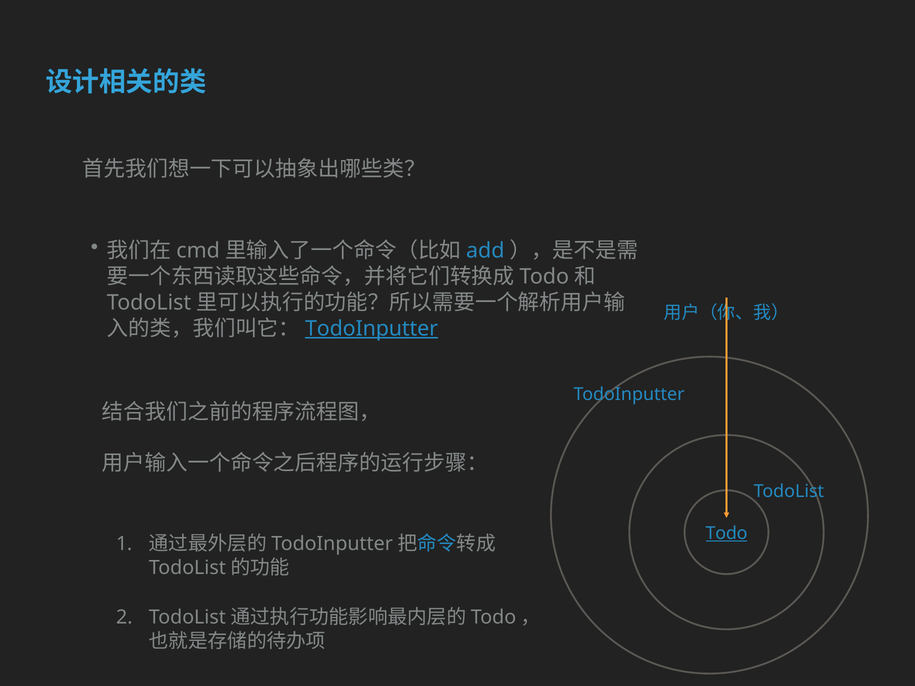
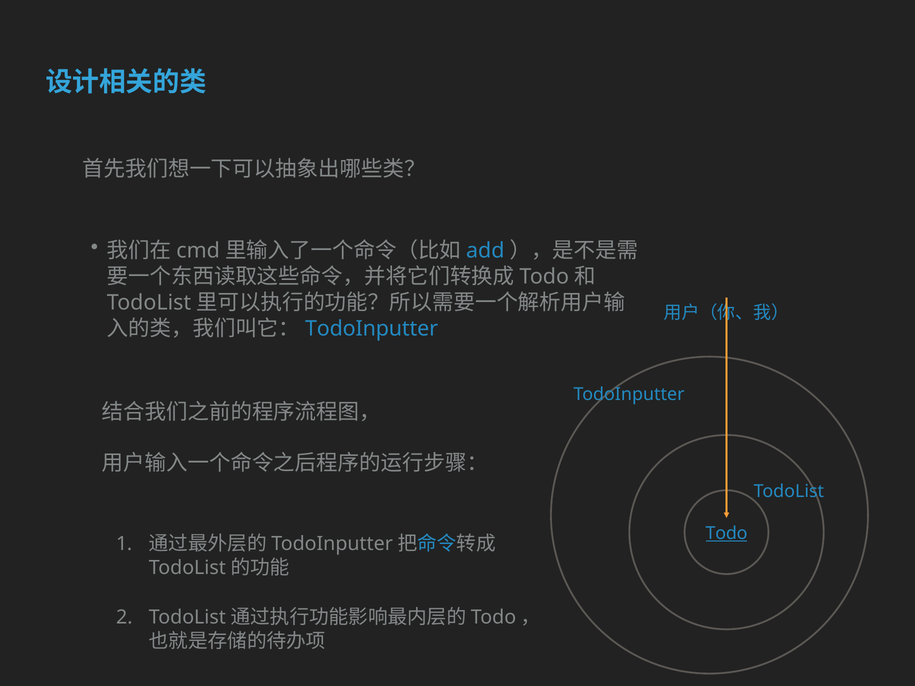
TodoInputter underline: present -> none (372, 329)
